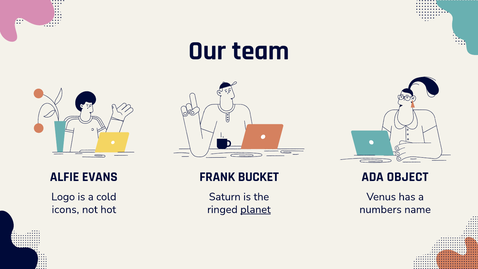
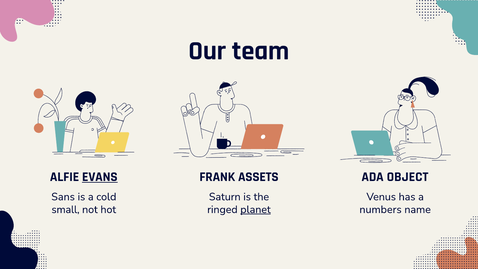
EVANS underline: none -> present (100, 177)
BUCKET: BUCKET -> ASSETS (258, 177)
Logo: Logo -> Sans (63, 197)
icons: icons -> small (66, 209)
